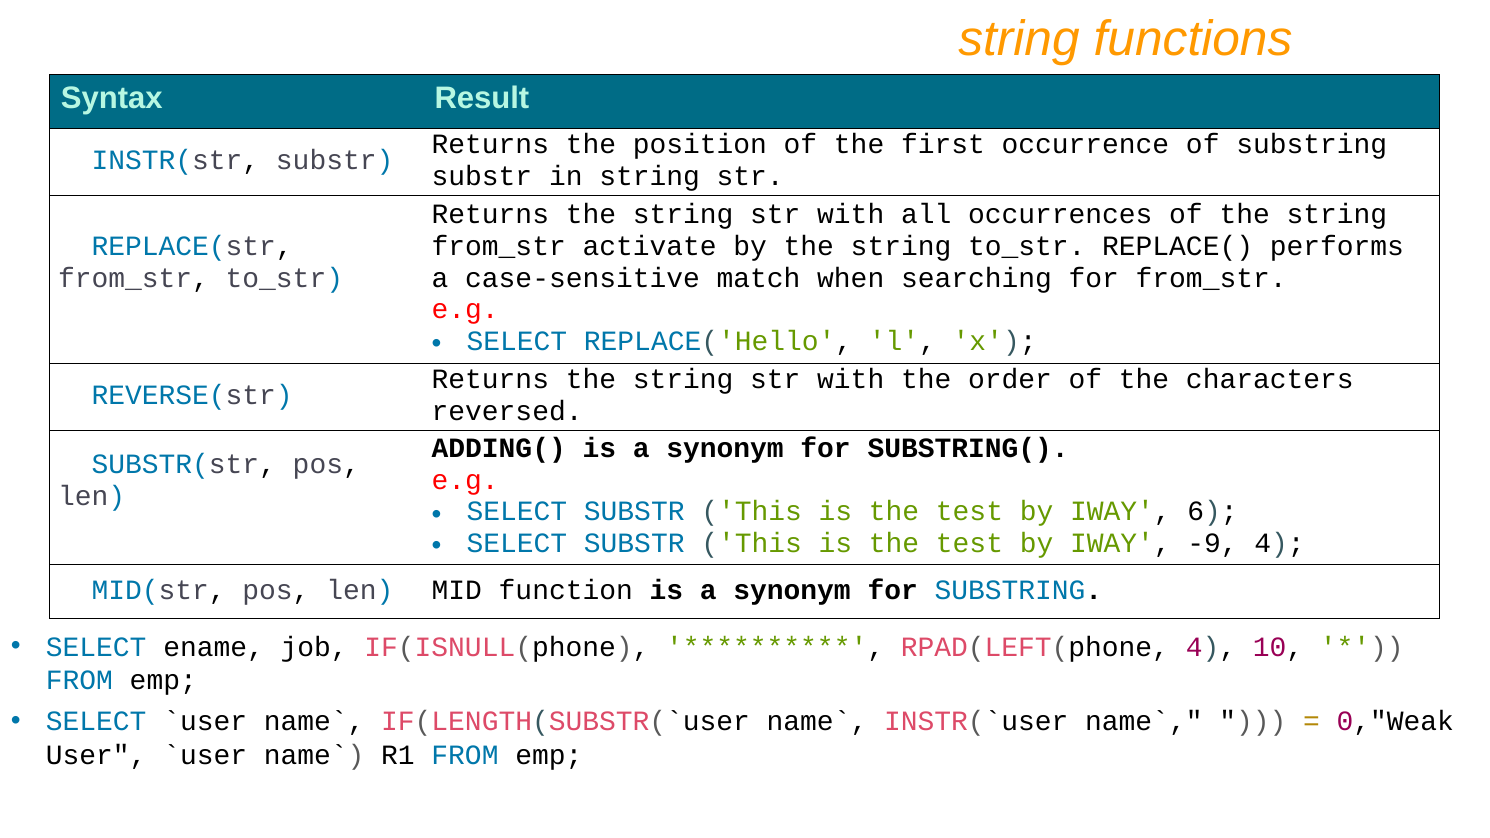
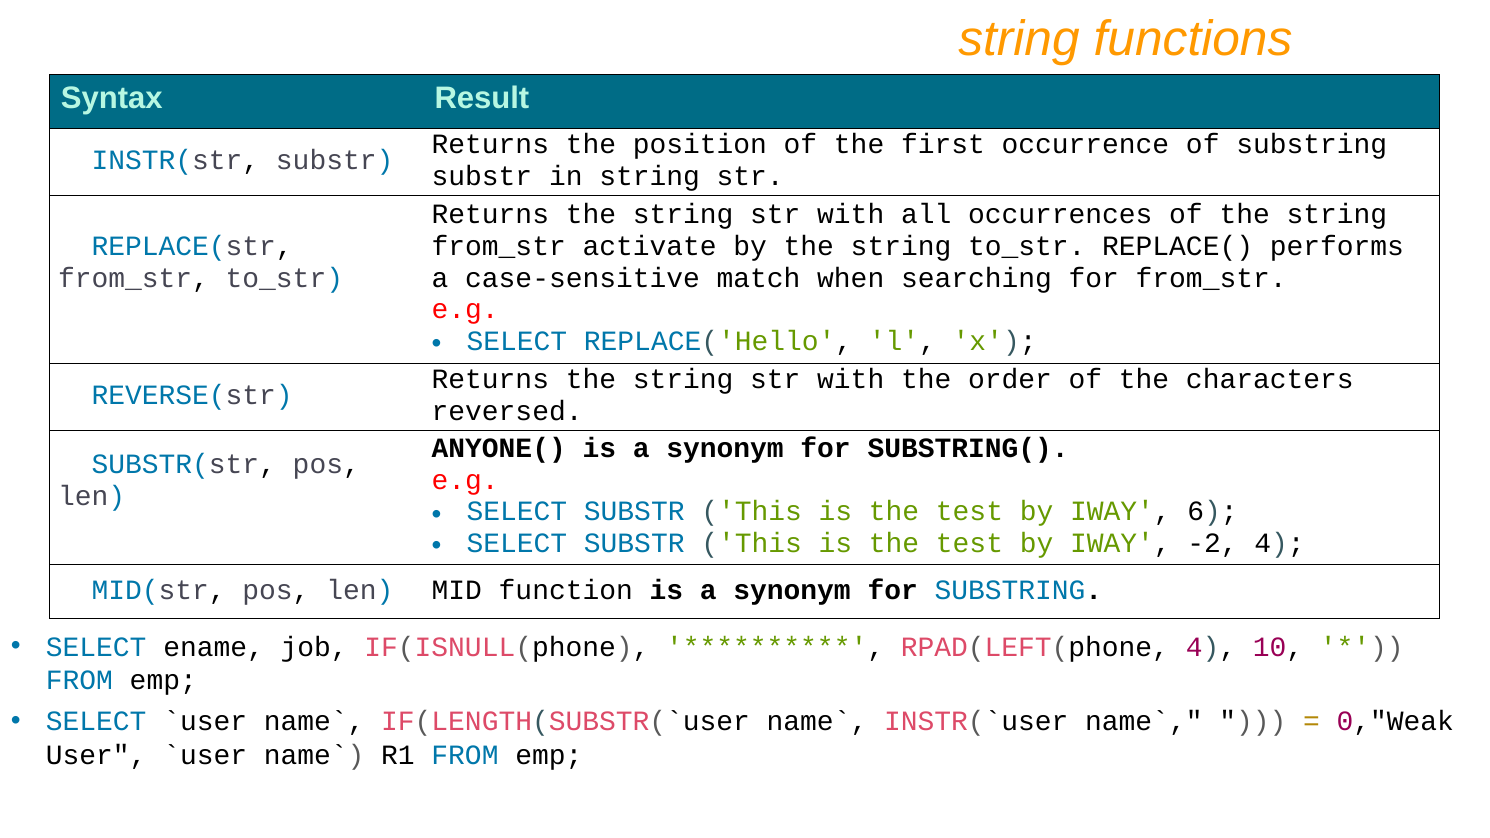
ADDING(: ADDING( -> ANYONE( (499, 448)
-9: -9 -> -2 (1213, 543)
